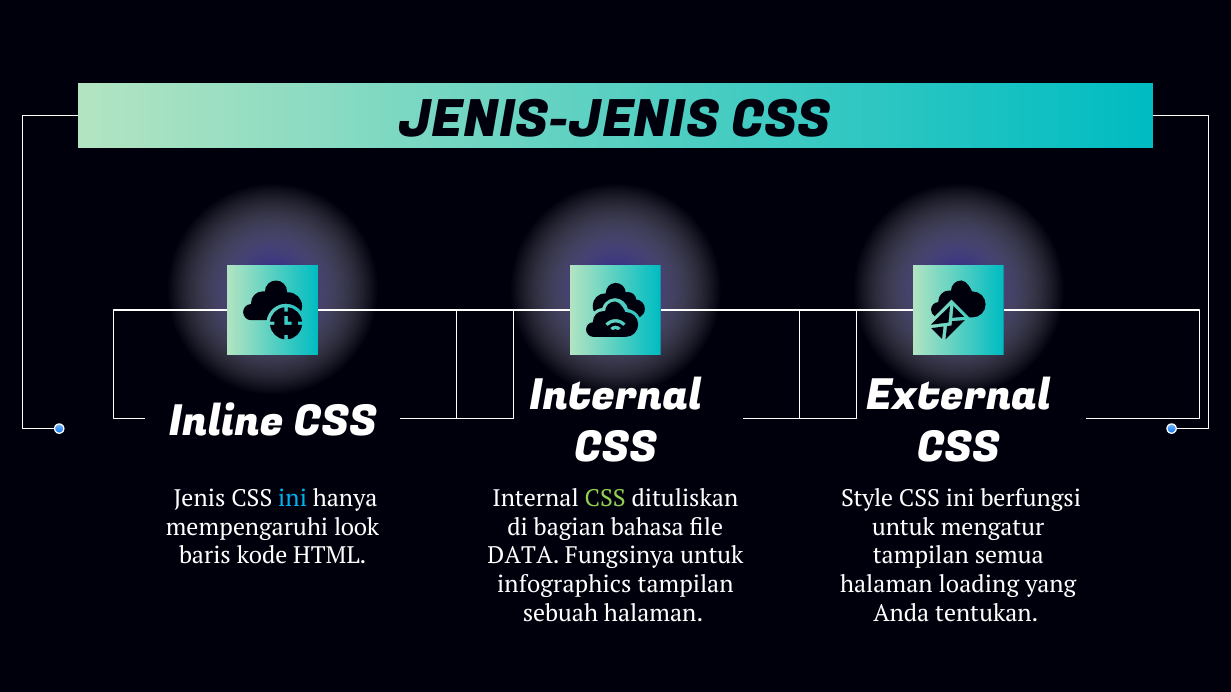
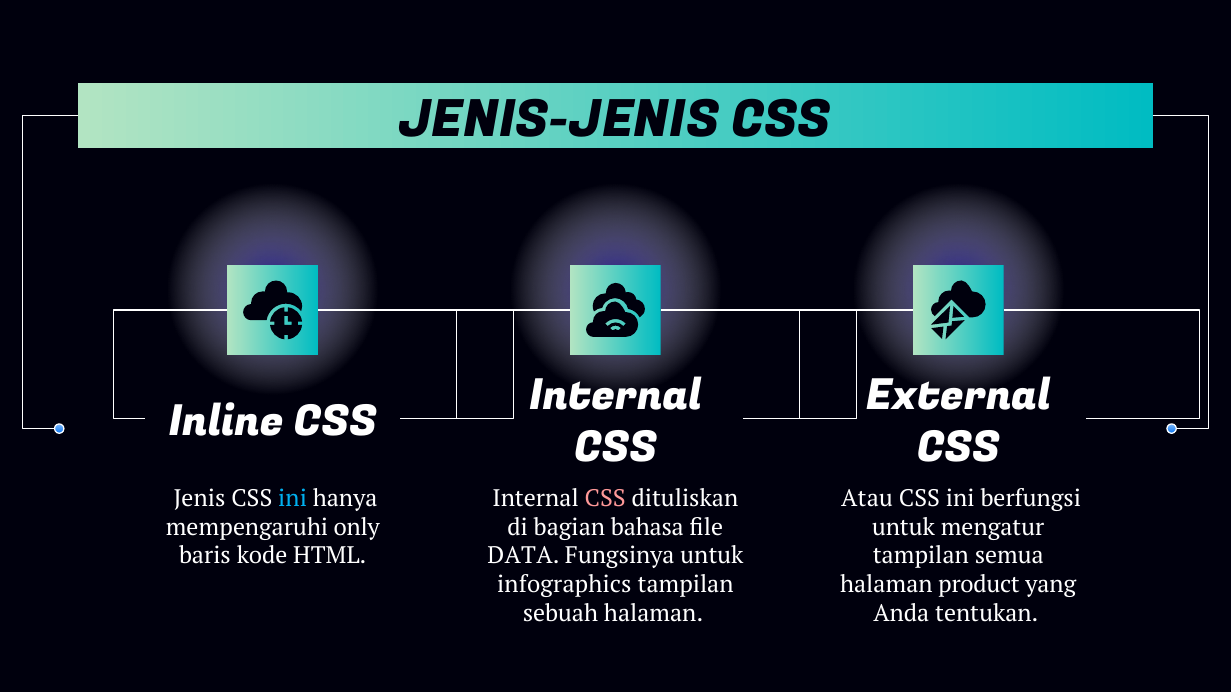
CSS colour: light green -> pink (605, 499)
Style: Style -> Atau (867, 499)
look: look -> only (357, 528)
loading: loading -> product (979, 585)
